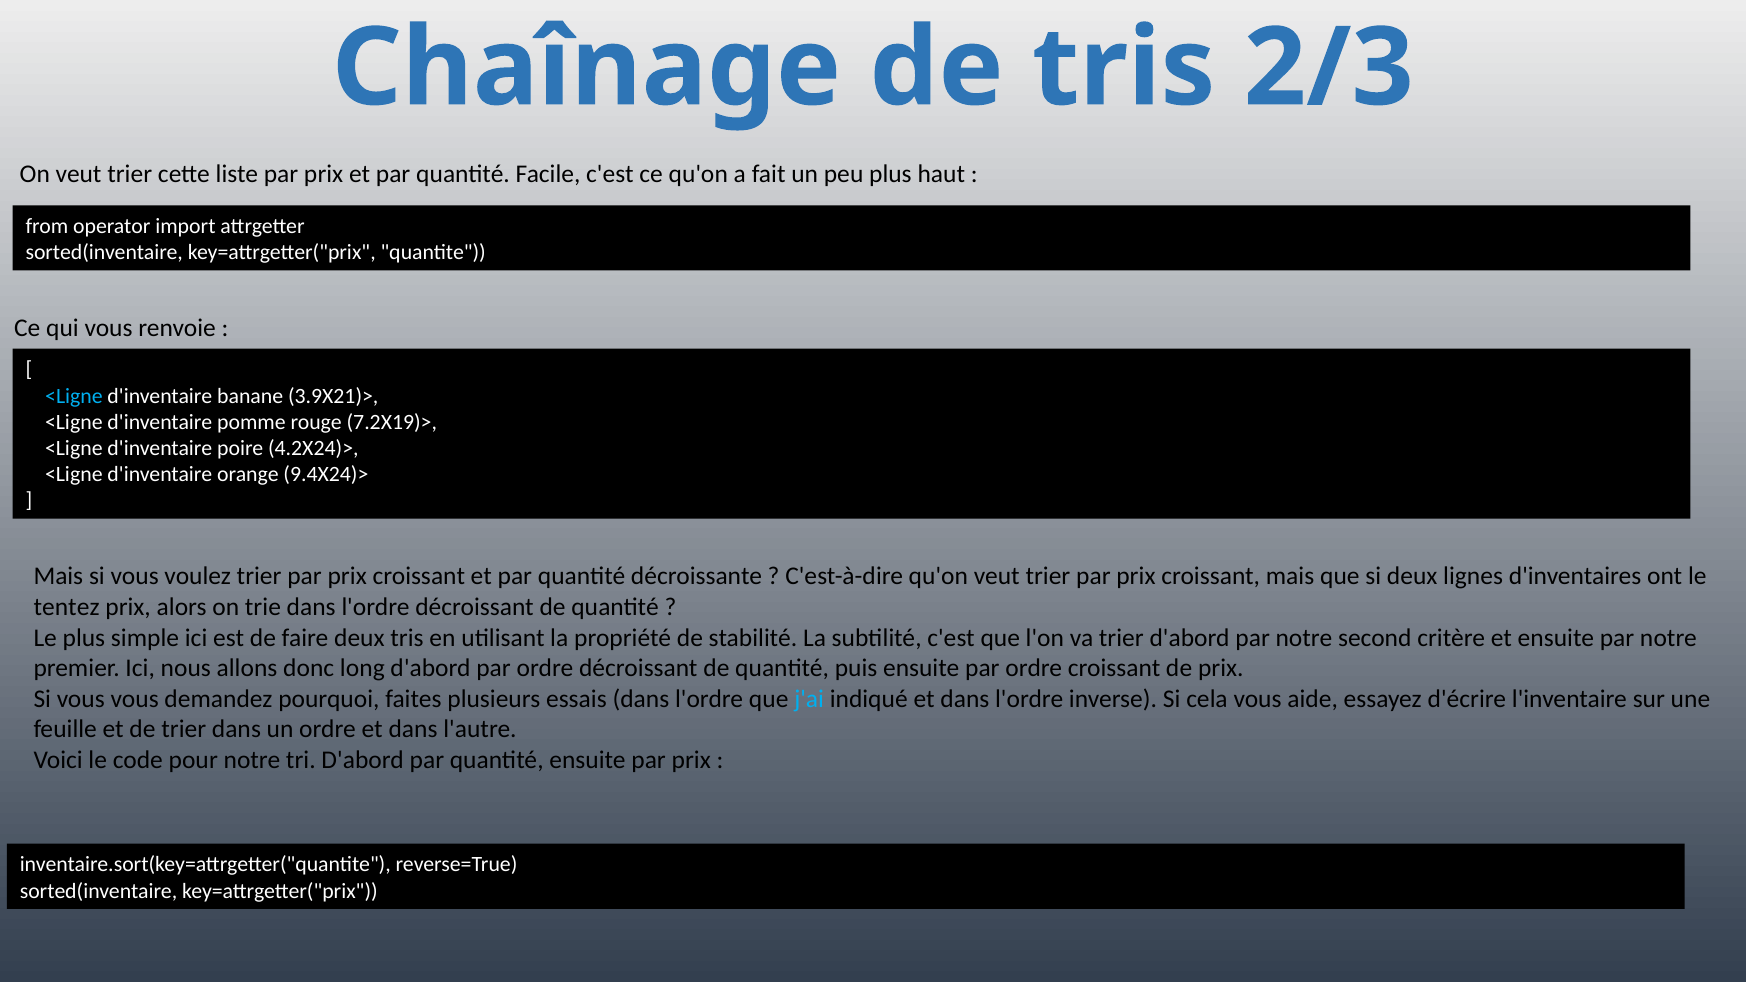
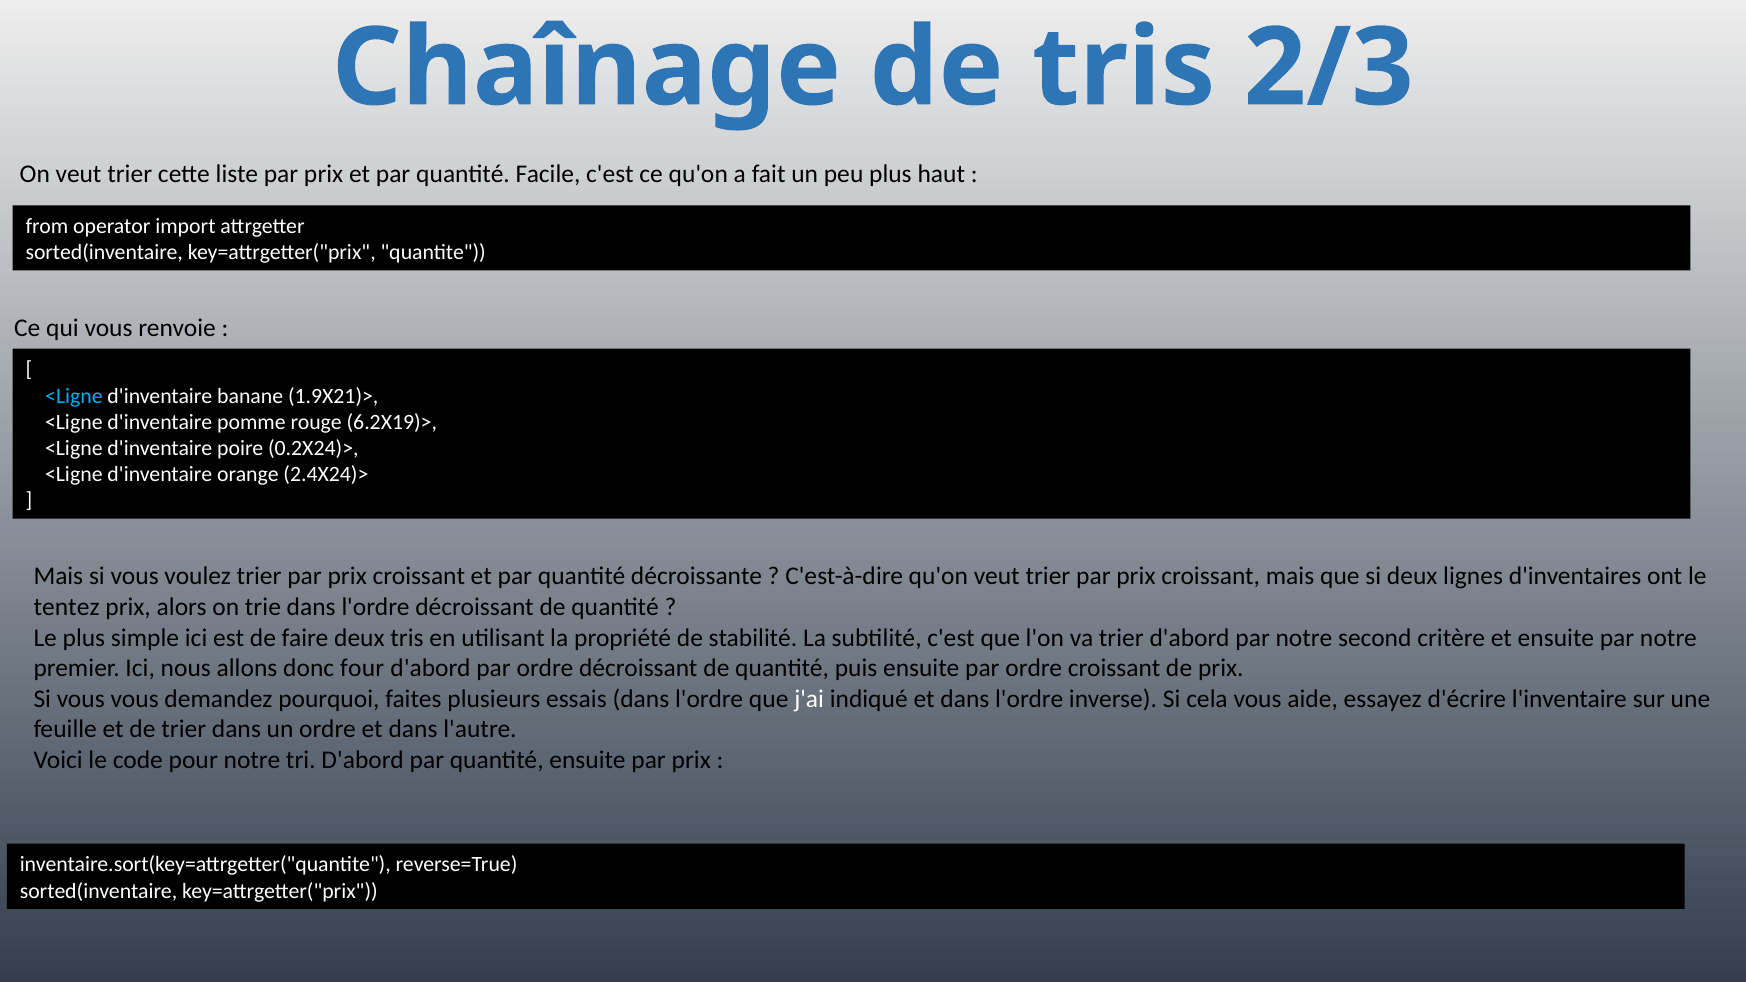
3.9X21)>: 3.9X21)> -> 1.9X21)> (333, 396)
7.2X19)>: 7.2X19)> -> 6.2X19)> (392, 422)
4.2X24)>: 4.2X24)> -> 0.2X24)> (313, 448)
9.4X24)>: 9.4X24)> -> 2.4X24)> (326, 474)
long: long -> four (362, 668)
j'ai colour: light blue -> white (809, 699)
